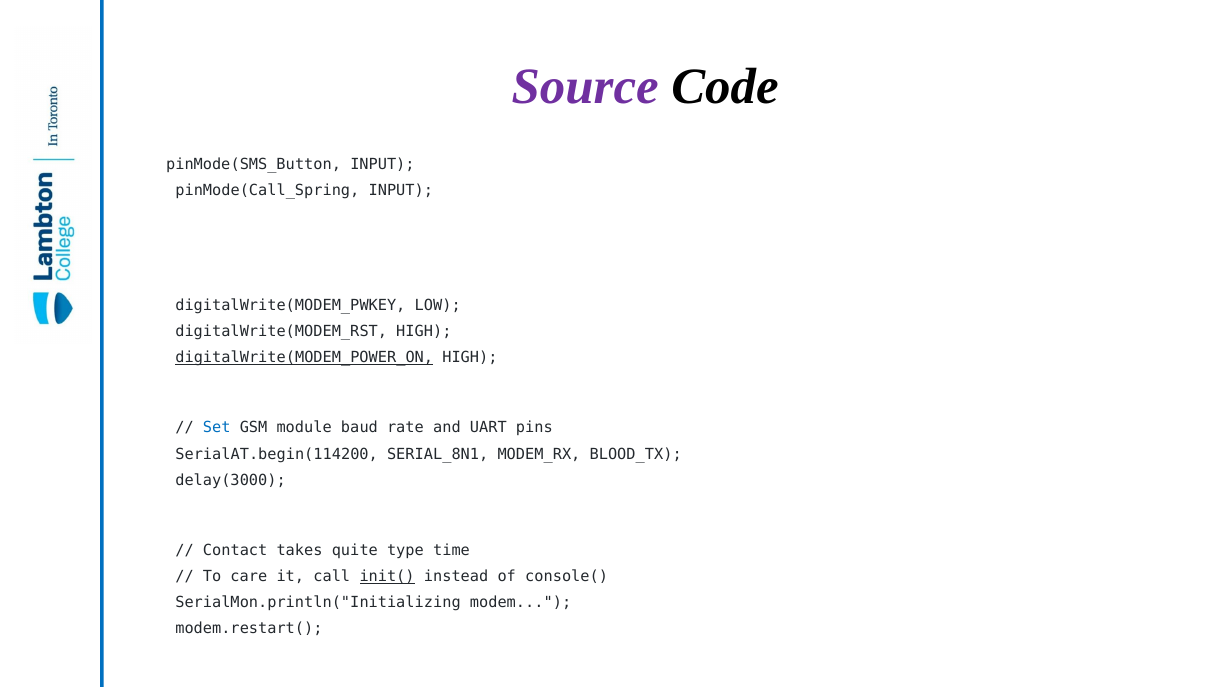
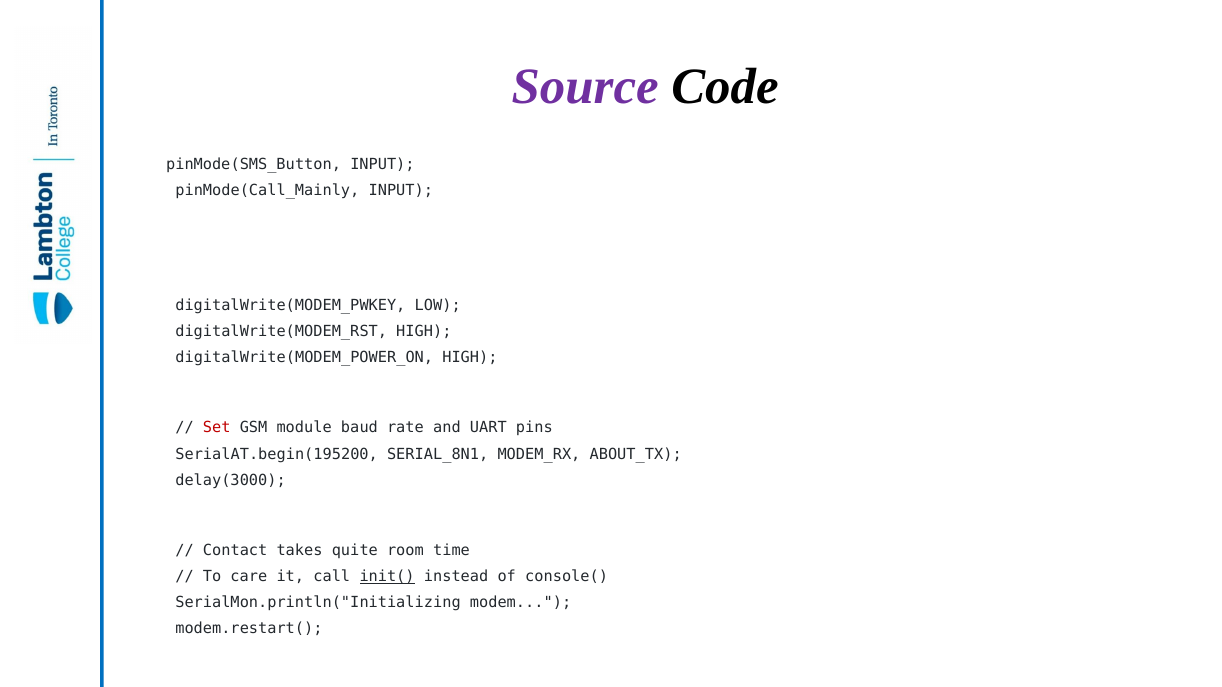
pinMode(Call_Spring: pinMode(Call_Spring -> pinMode(Call_Mainly (267, 191)
digitalWrite(MODEM_POWER_ON underline: present -> none (304, 358)
Set colour: blue -> red (217, 428)
SerialAT.begin(114200: SerialAT.begin(114200 -> SerialAT.begin(195200 (277, 454)
BLOOD_TX: BLOOD_TX -> ABOUT_TX (636, 454)
type: type -> room (405, 551)
